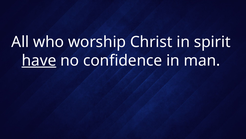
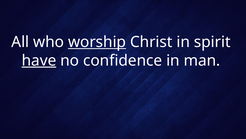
worship underline: none -> present (97, 42)
